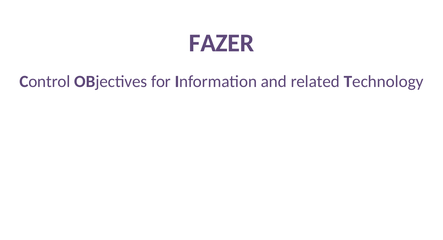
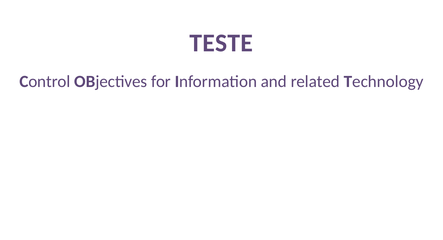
FAZER: FAZER -> TESTE (221, 43)
